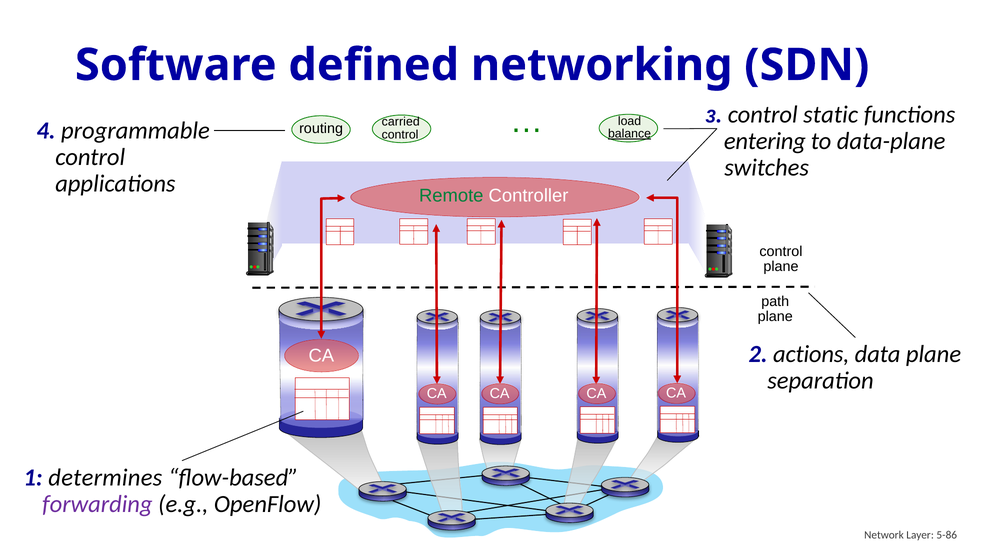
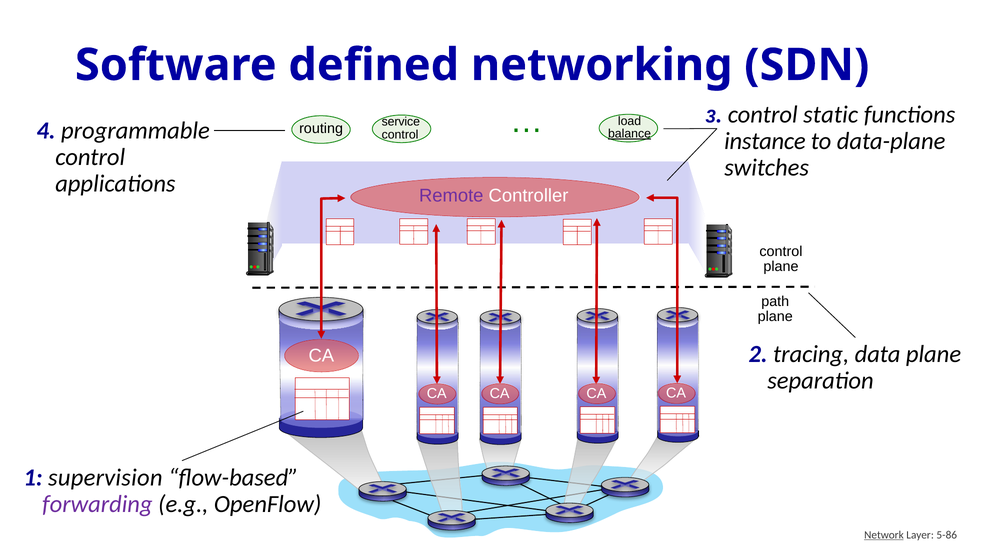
carried: carried -> service (401, 122)
entering: entering -> instance (765, 141)
Remote colour: green -> purple (451, 195)
actions: actions -> tracing (811, 354)
determines: determines -> supervision (105, 477)
Network underline: none -> present (884, 535)
